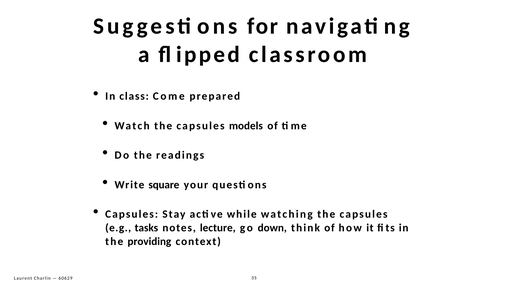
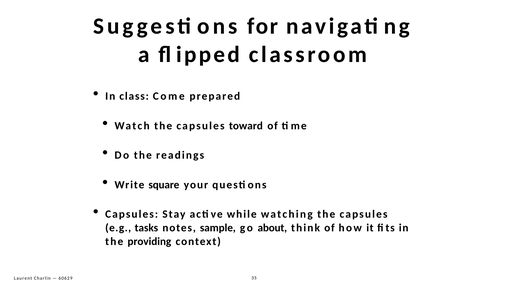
models: models -> toward (246, 125)
lecture: lecture -> sample (218, 227)
down: down -> about (272, 227)
